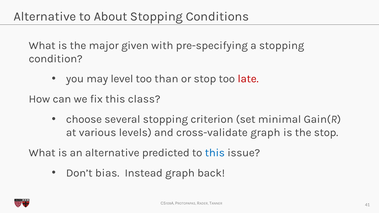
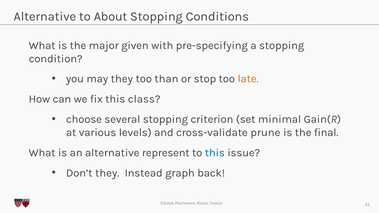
may level: level -> they (122, 79)
late colour: red -> orange (248, 79)
cross-validate graph: graph -> prune (265, 133)
the stop: stop -> final (326, 133)
predicted: predicted -> represent (166, 153)
Don’t bias: bias -> they (107, 173)
